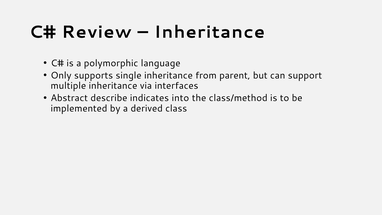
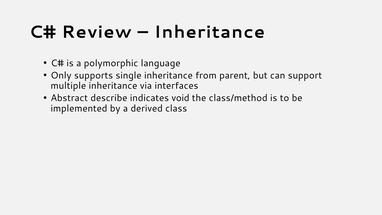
into: into -> void (180, 98)
